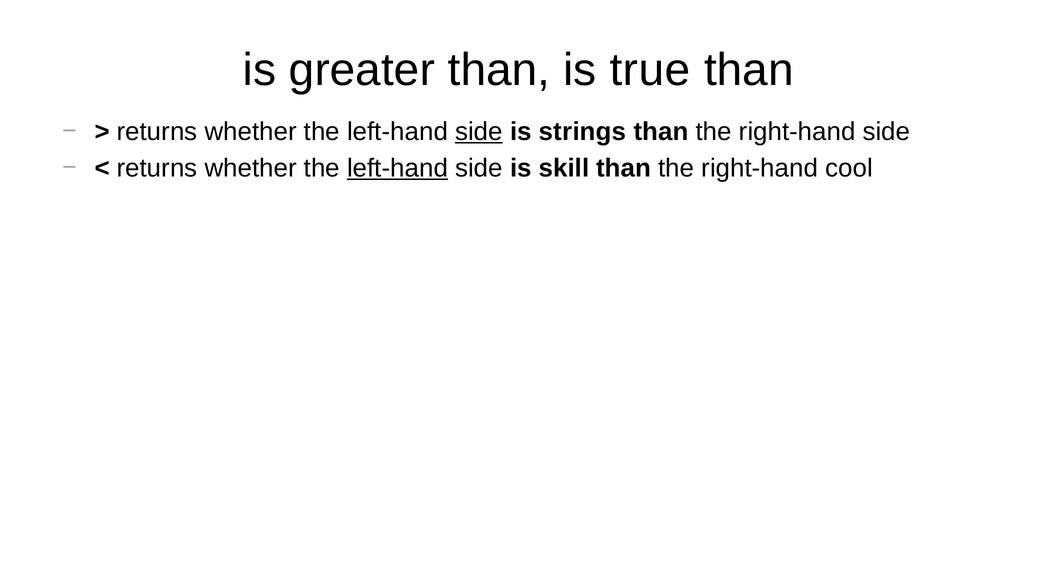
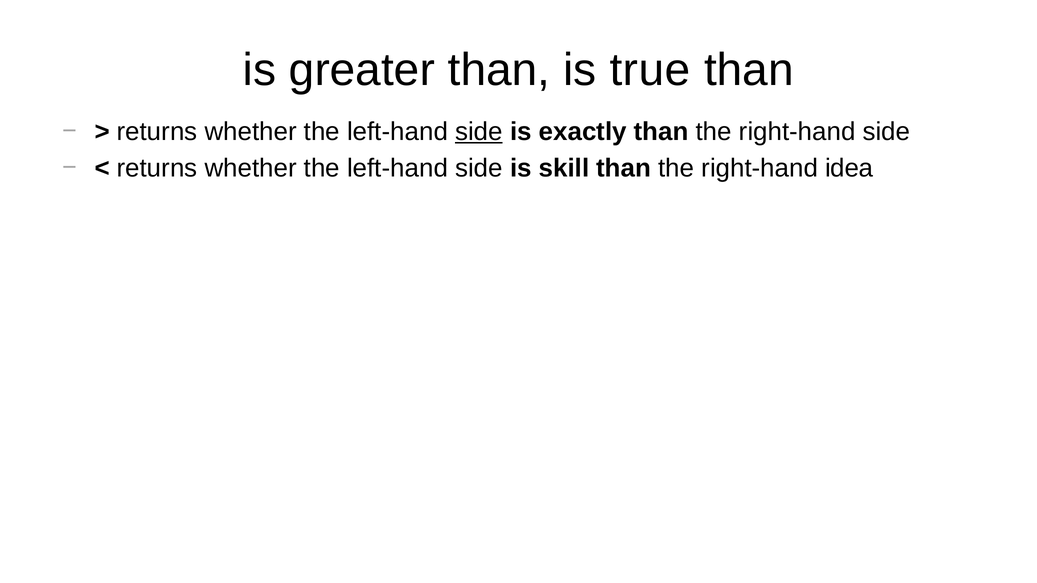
strings: strings -> exactly (583, 132)
left-hand underline: present -> none (398, 168)
cool: cool -> idea (849, 168)
